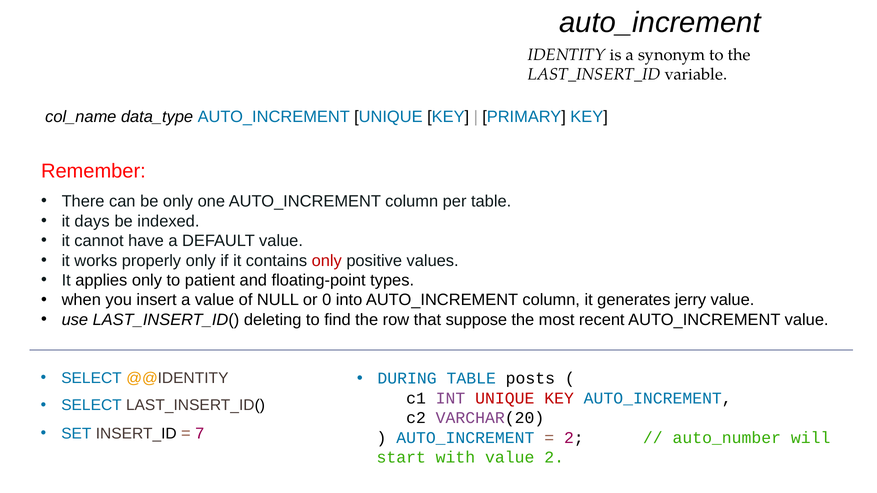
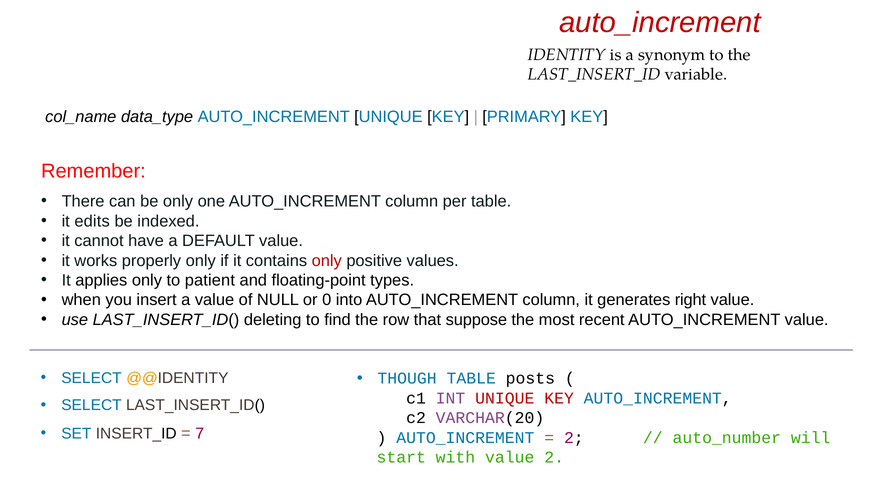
auto_increment colour: black -> red (660, 23)
days: days -> edits (92, 221)
jerry: jerry -> right (690, 300)
DURING: DURING -> THOUGH (407, 379)
